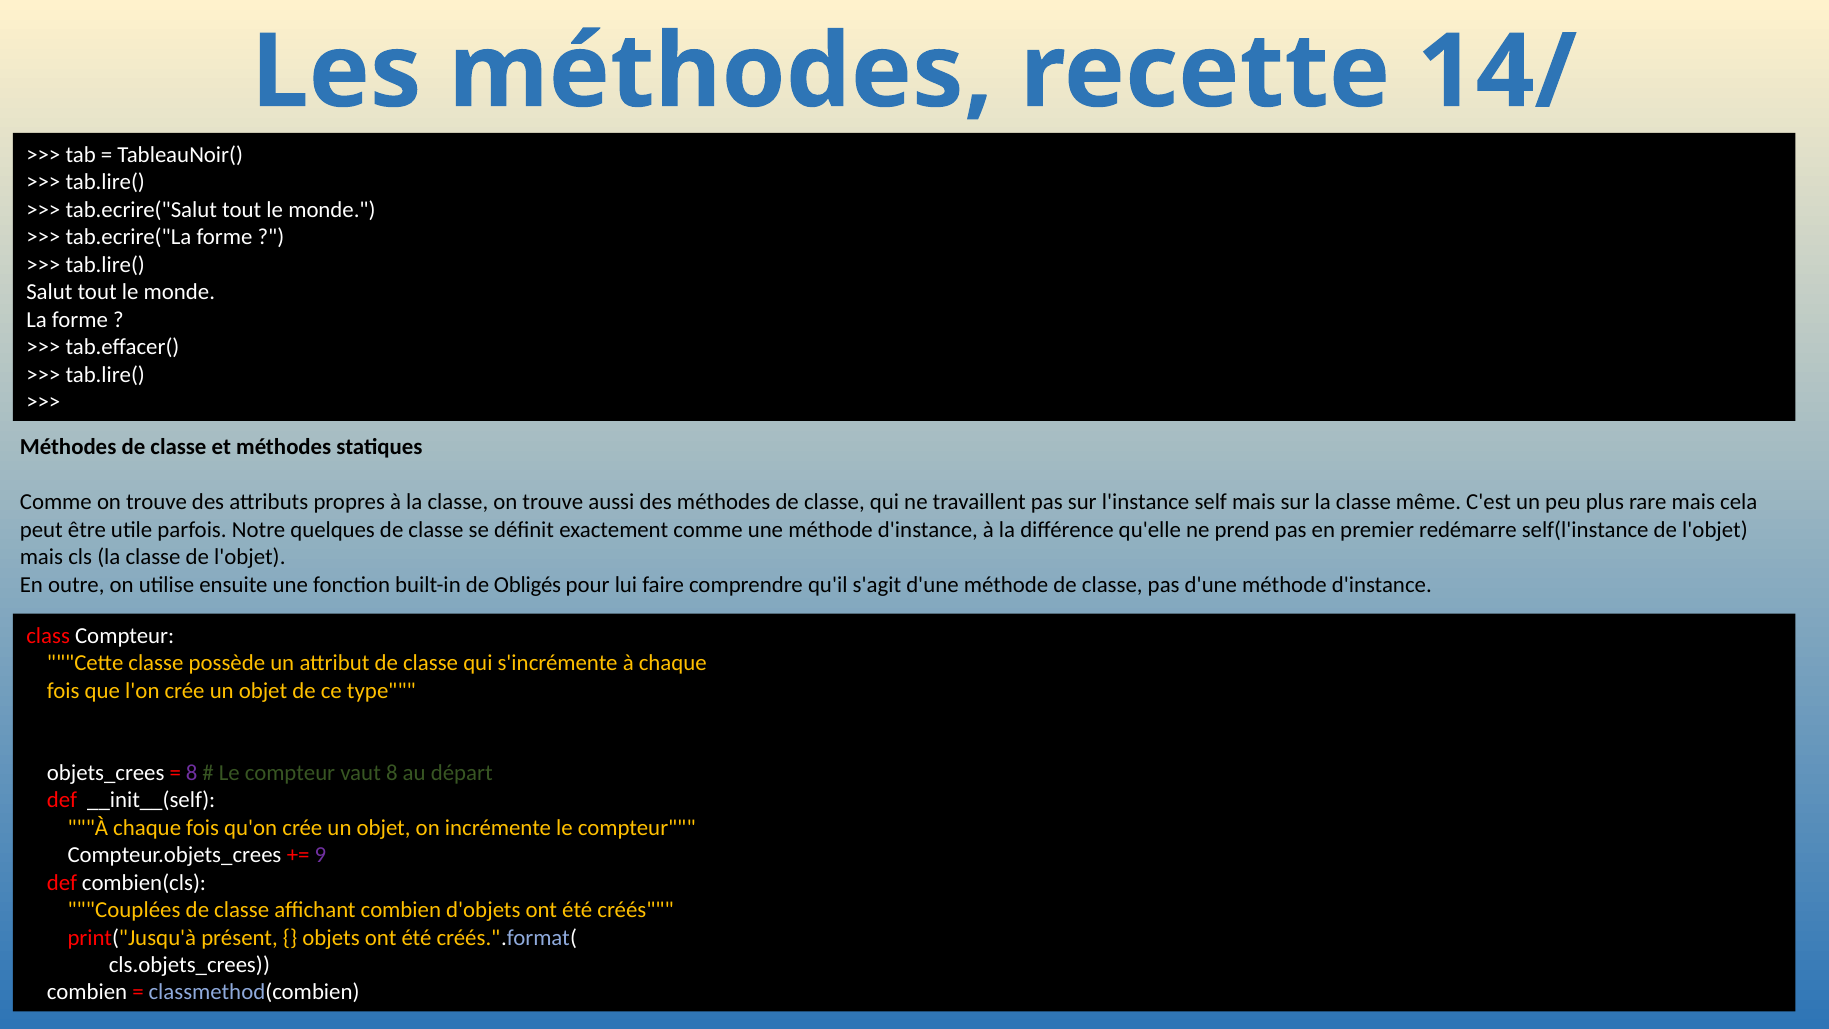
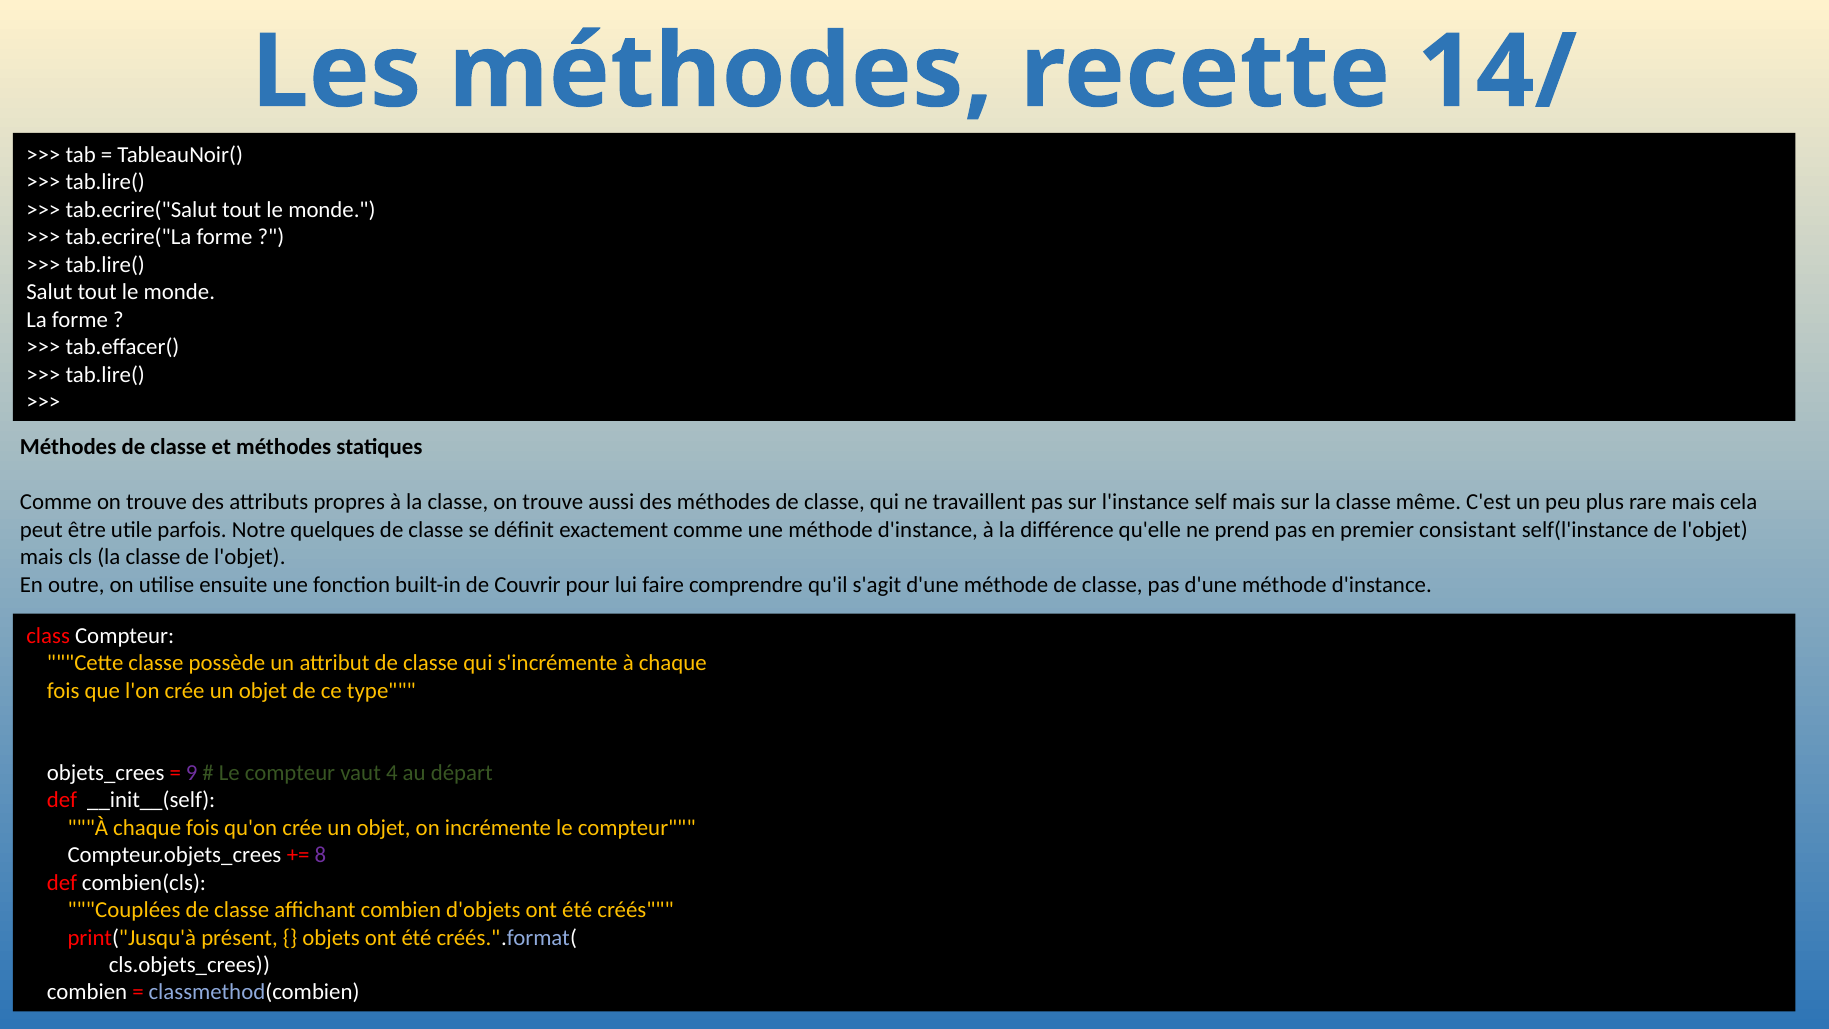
redémarre: redémarre -> consistant (1468, 530)
Obligés: Obligés -> Couvrir (527, 584)
8: 8 -> 9 (192, 773)
vaut 8: 8 -> 4 (392, 773)
9: 9 -> 8 (320, 855)
